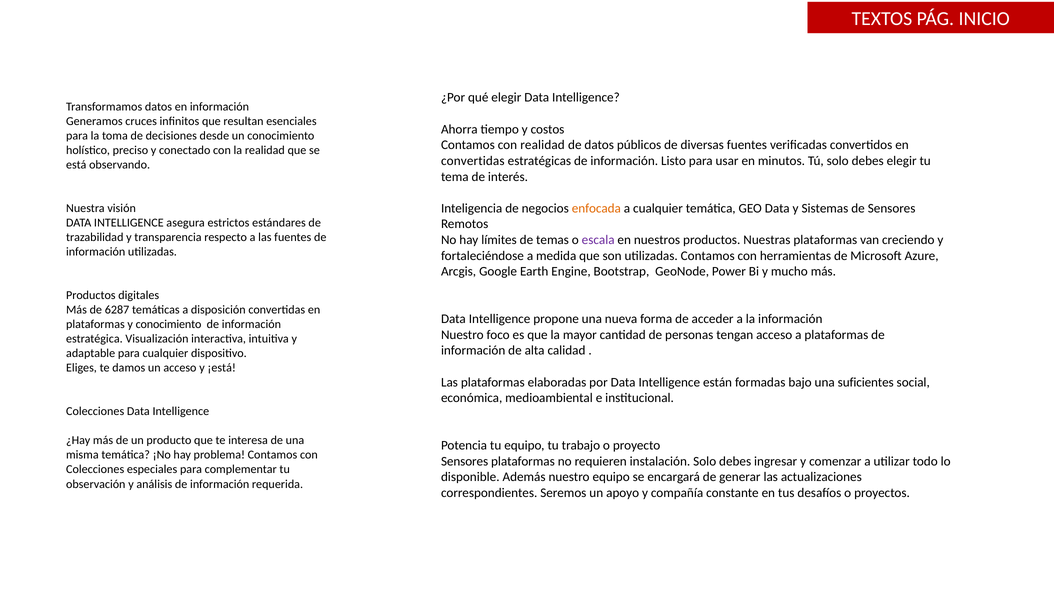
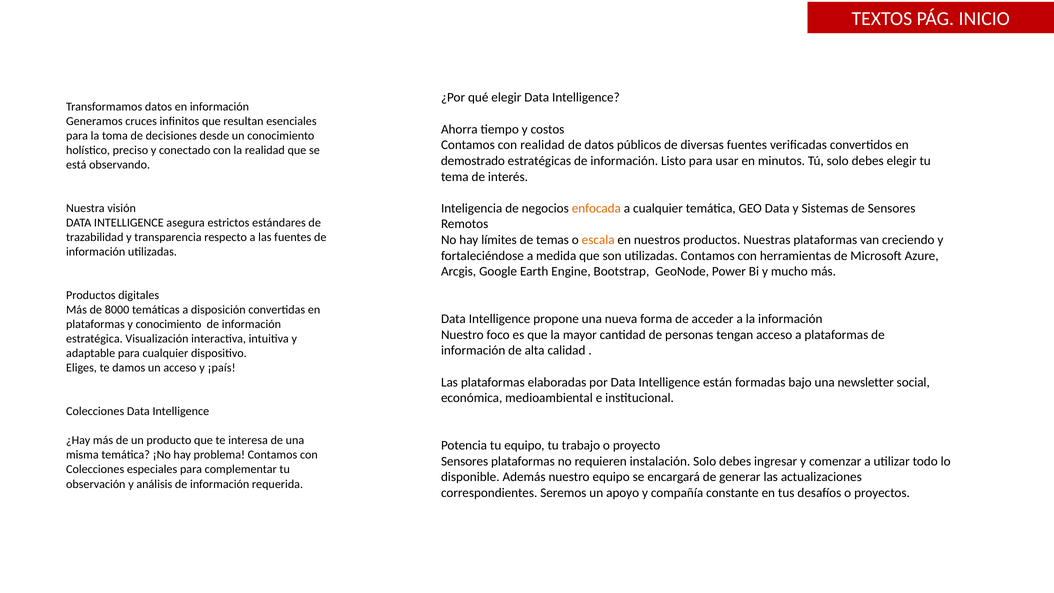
convertidas: convertidas -> demostrado (473, 161)
escala colour: purple -> orange (598, 240)
6287: 6287 -> 8000 (117, 310)
¡está: ¡está -> ¡país (222, 368)
suficientes: suficientes -> newsletter (866, 382)
